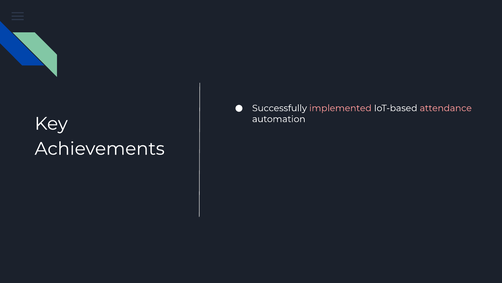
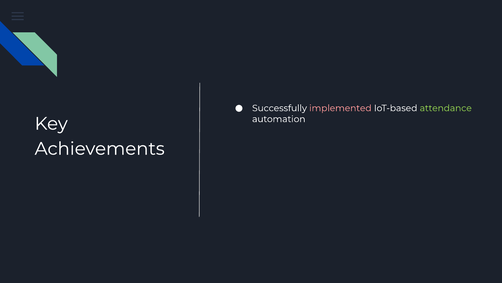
attendance colour: pink -> light green (446, 108)
